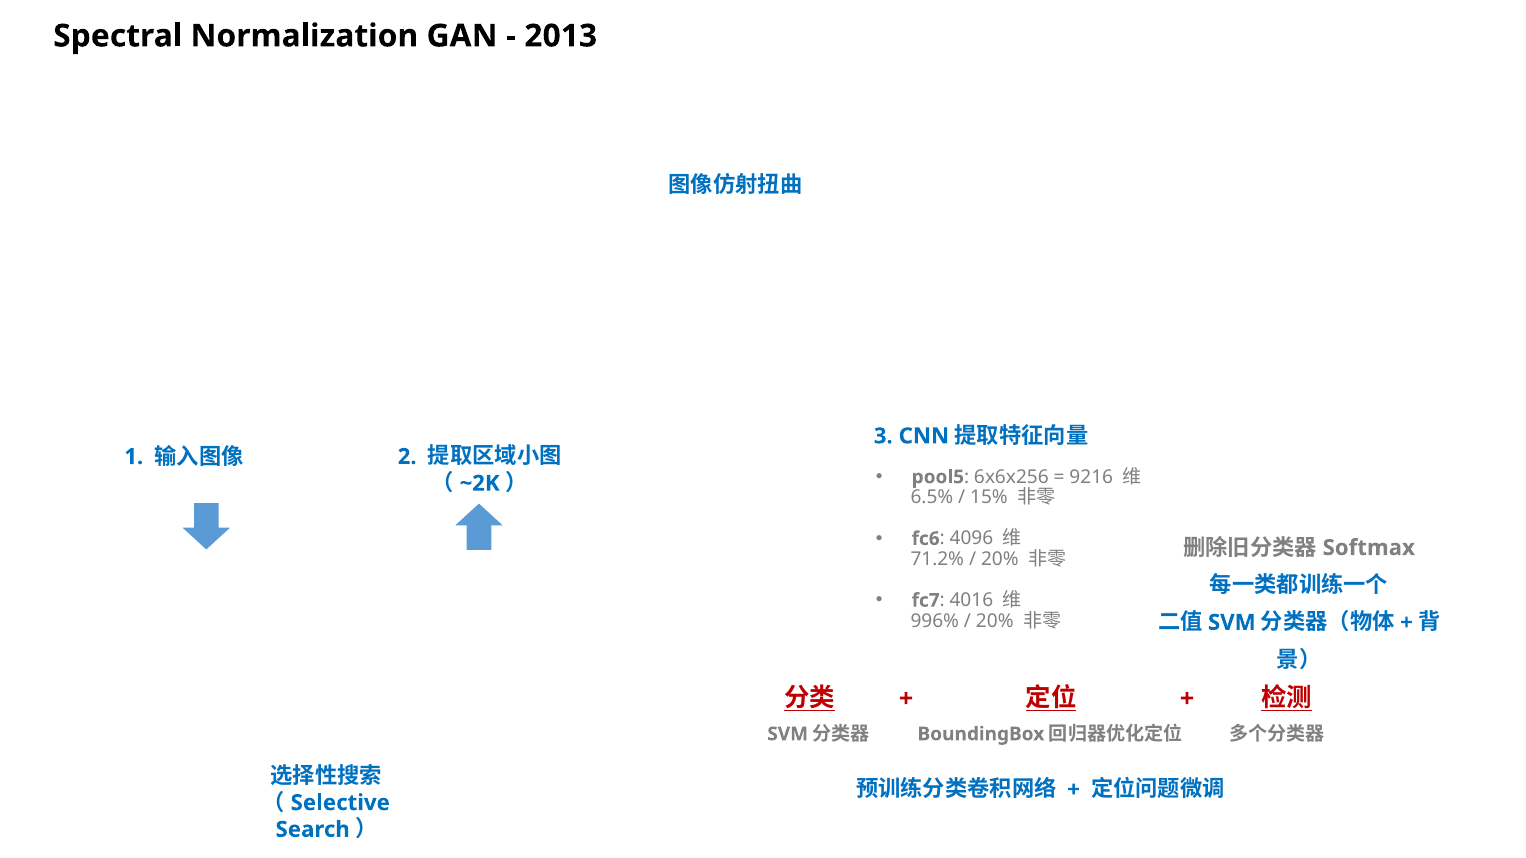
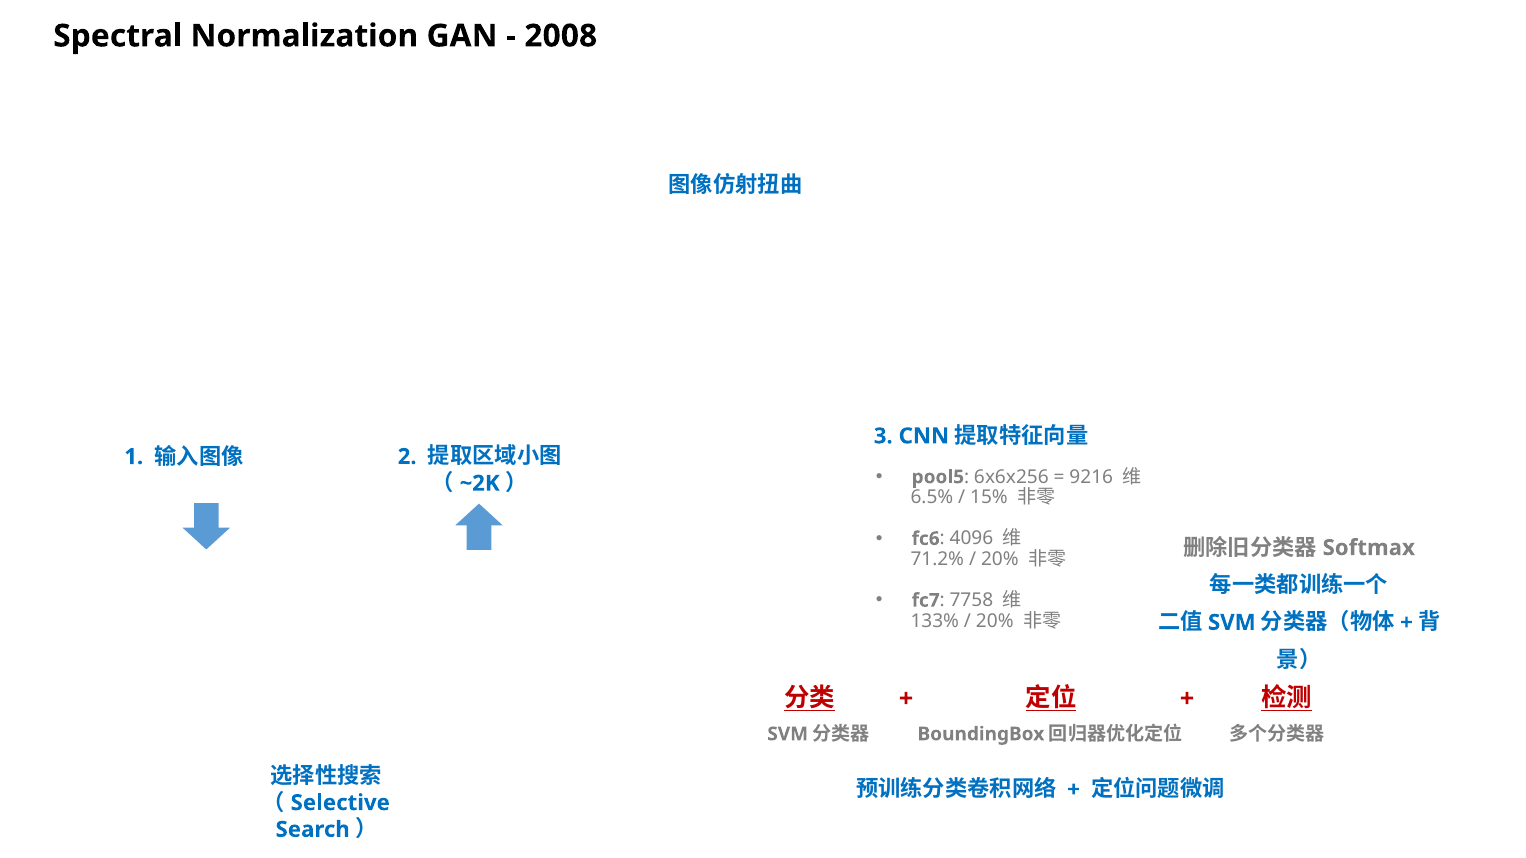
2013: 2013 -> 2008 (561, 36)
4016: 4016 -> 7758 (971, 601)
996%: 996% -> 133% (935, 621)
